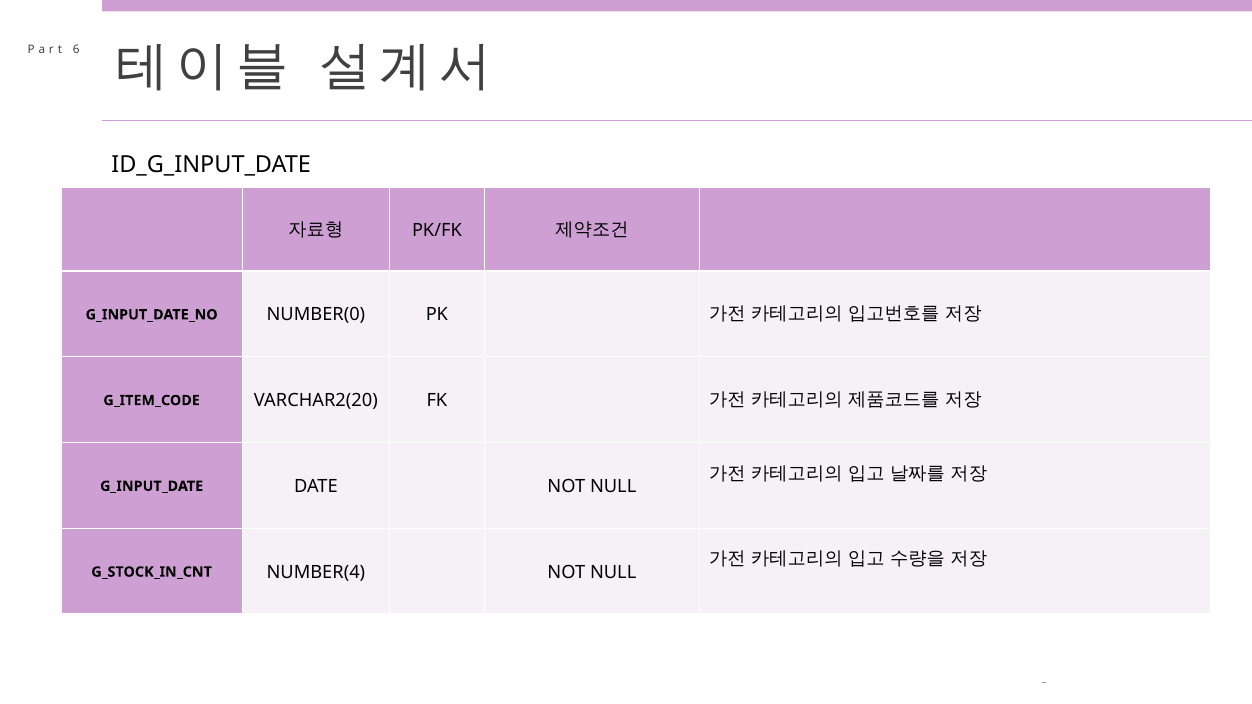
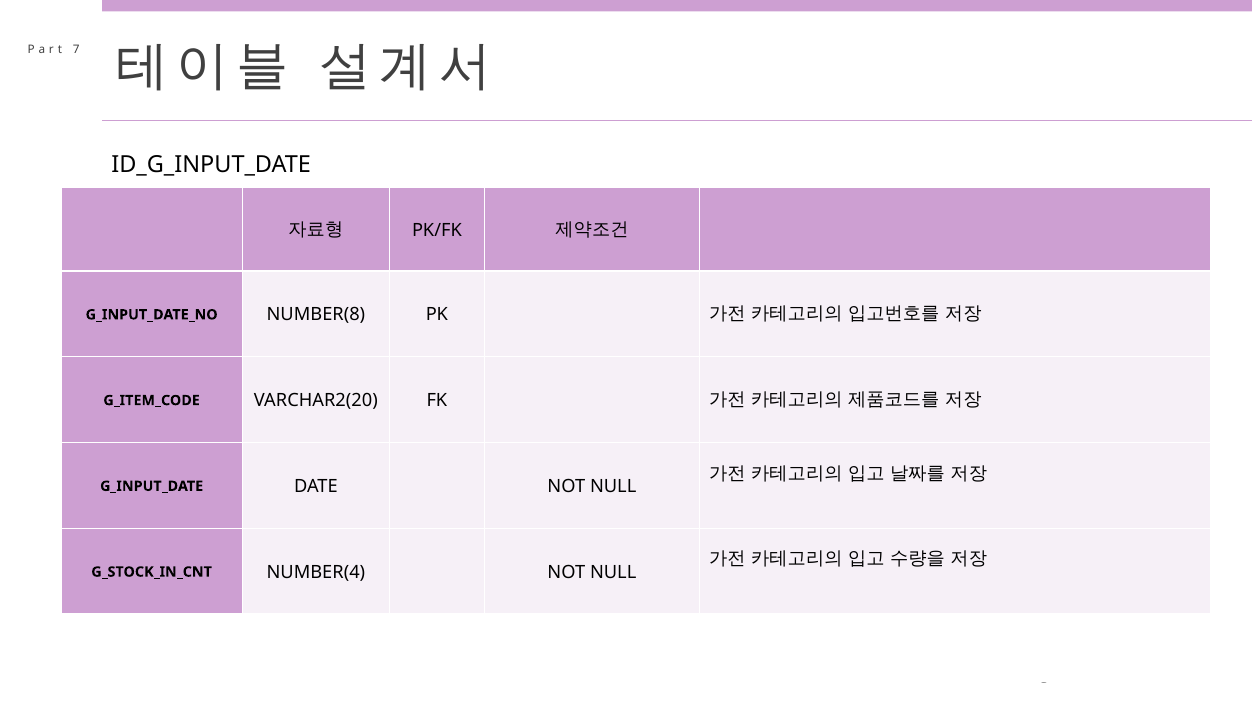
6: 6 -> 7 (76, 50)
NUMBER(0: NUMBER(0 -> NUMBER(8 (316, 315)
